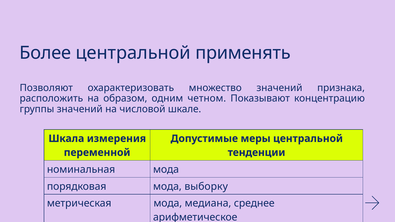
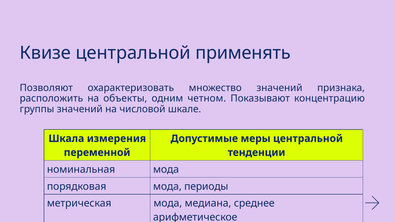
Более: Более -> Квизе (45, 53)
образом: образом -> объекты (125, 99)
выборку: выборку -> периоды (206, 187)
